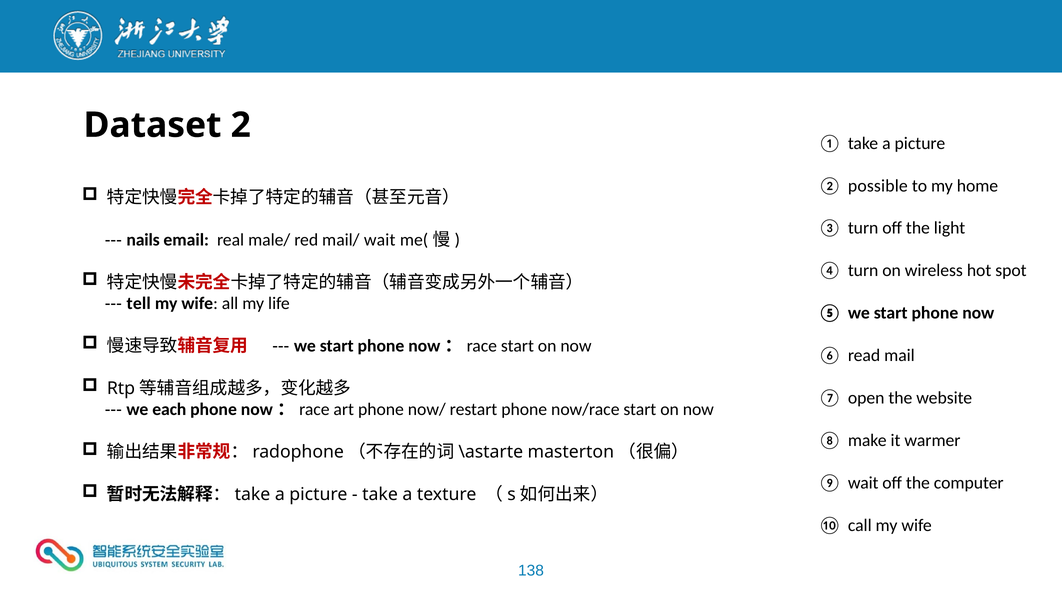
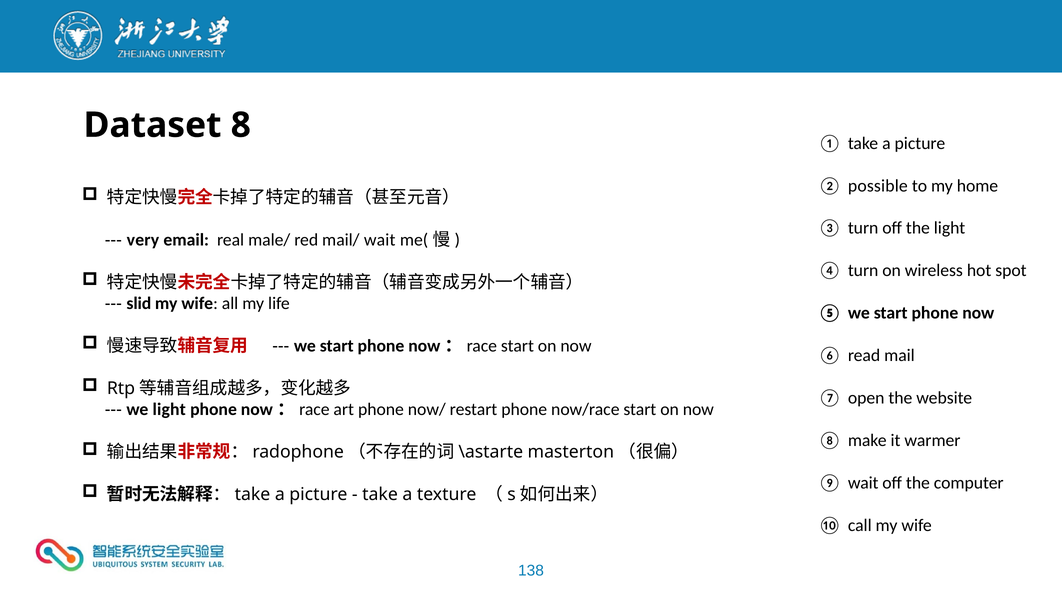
2: 2 -> 8 (241, 125)
nails: nails -> very (143, 240)
tell: tell -> slid (139, 304)
we each: each -> light (169, 410)
